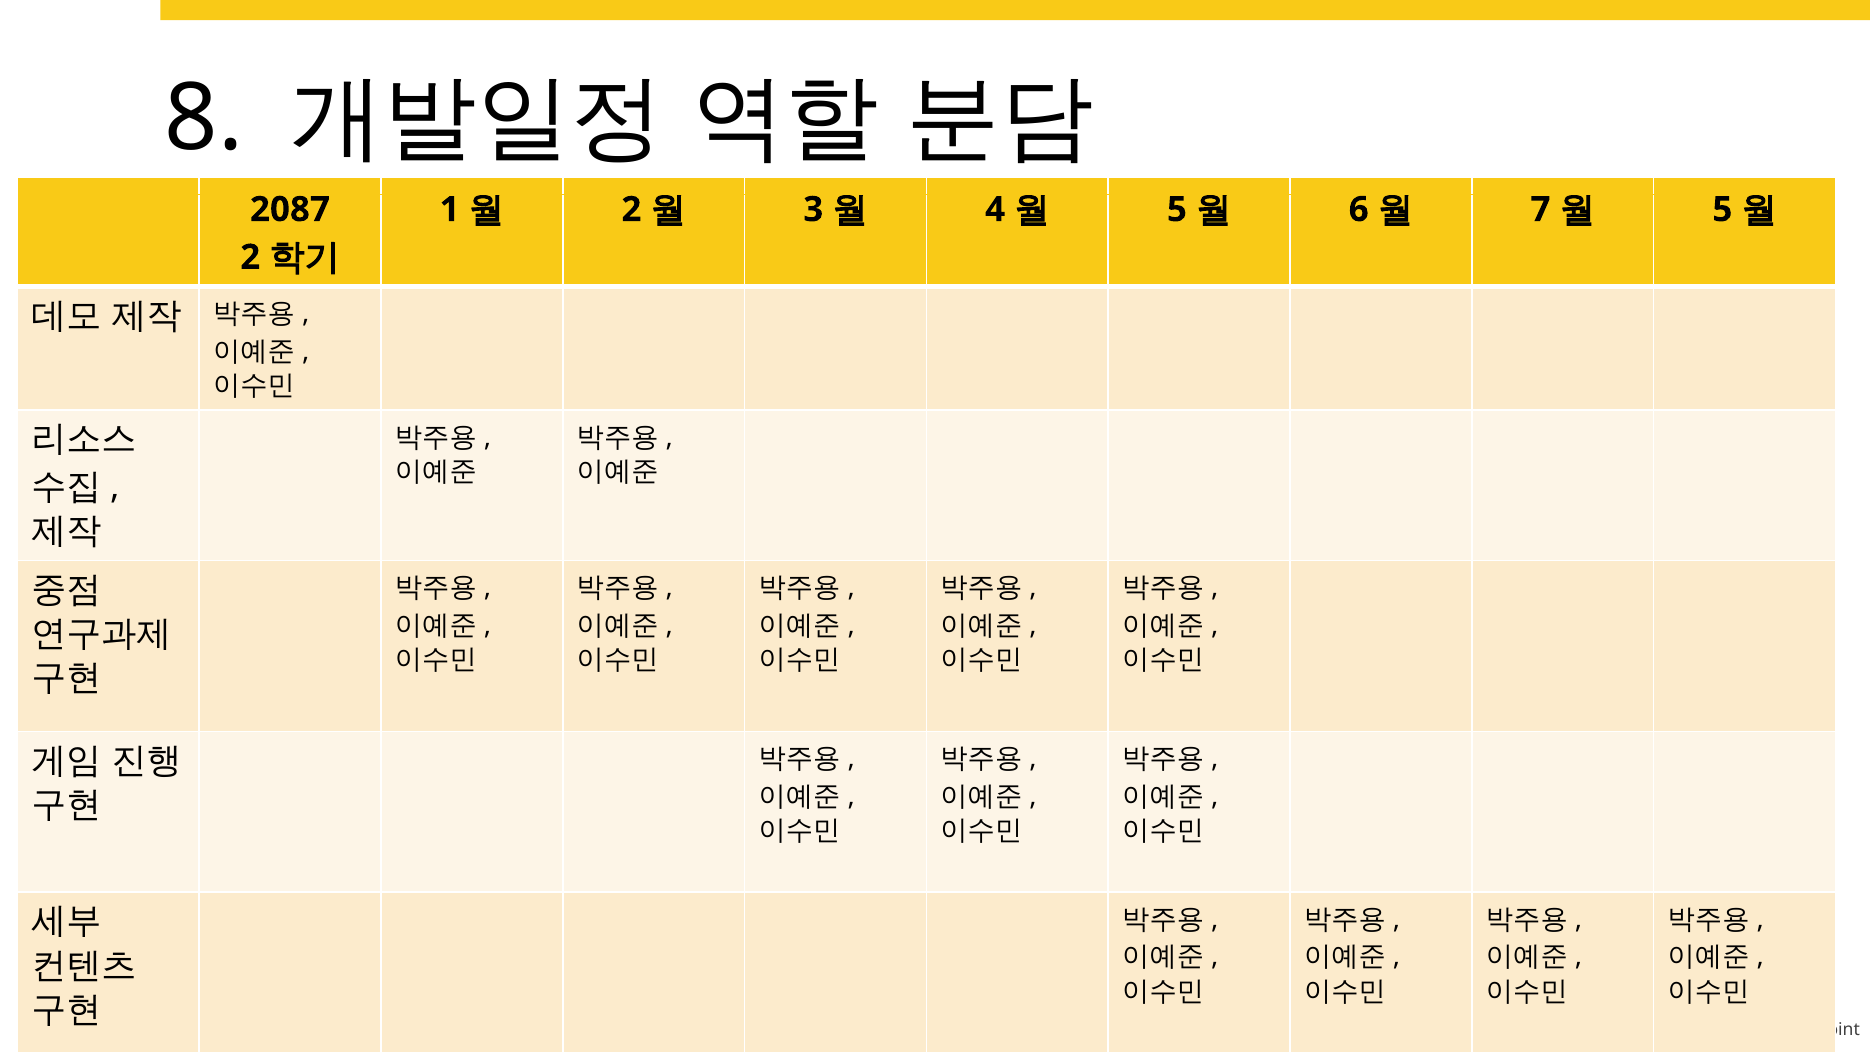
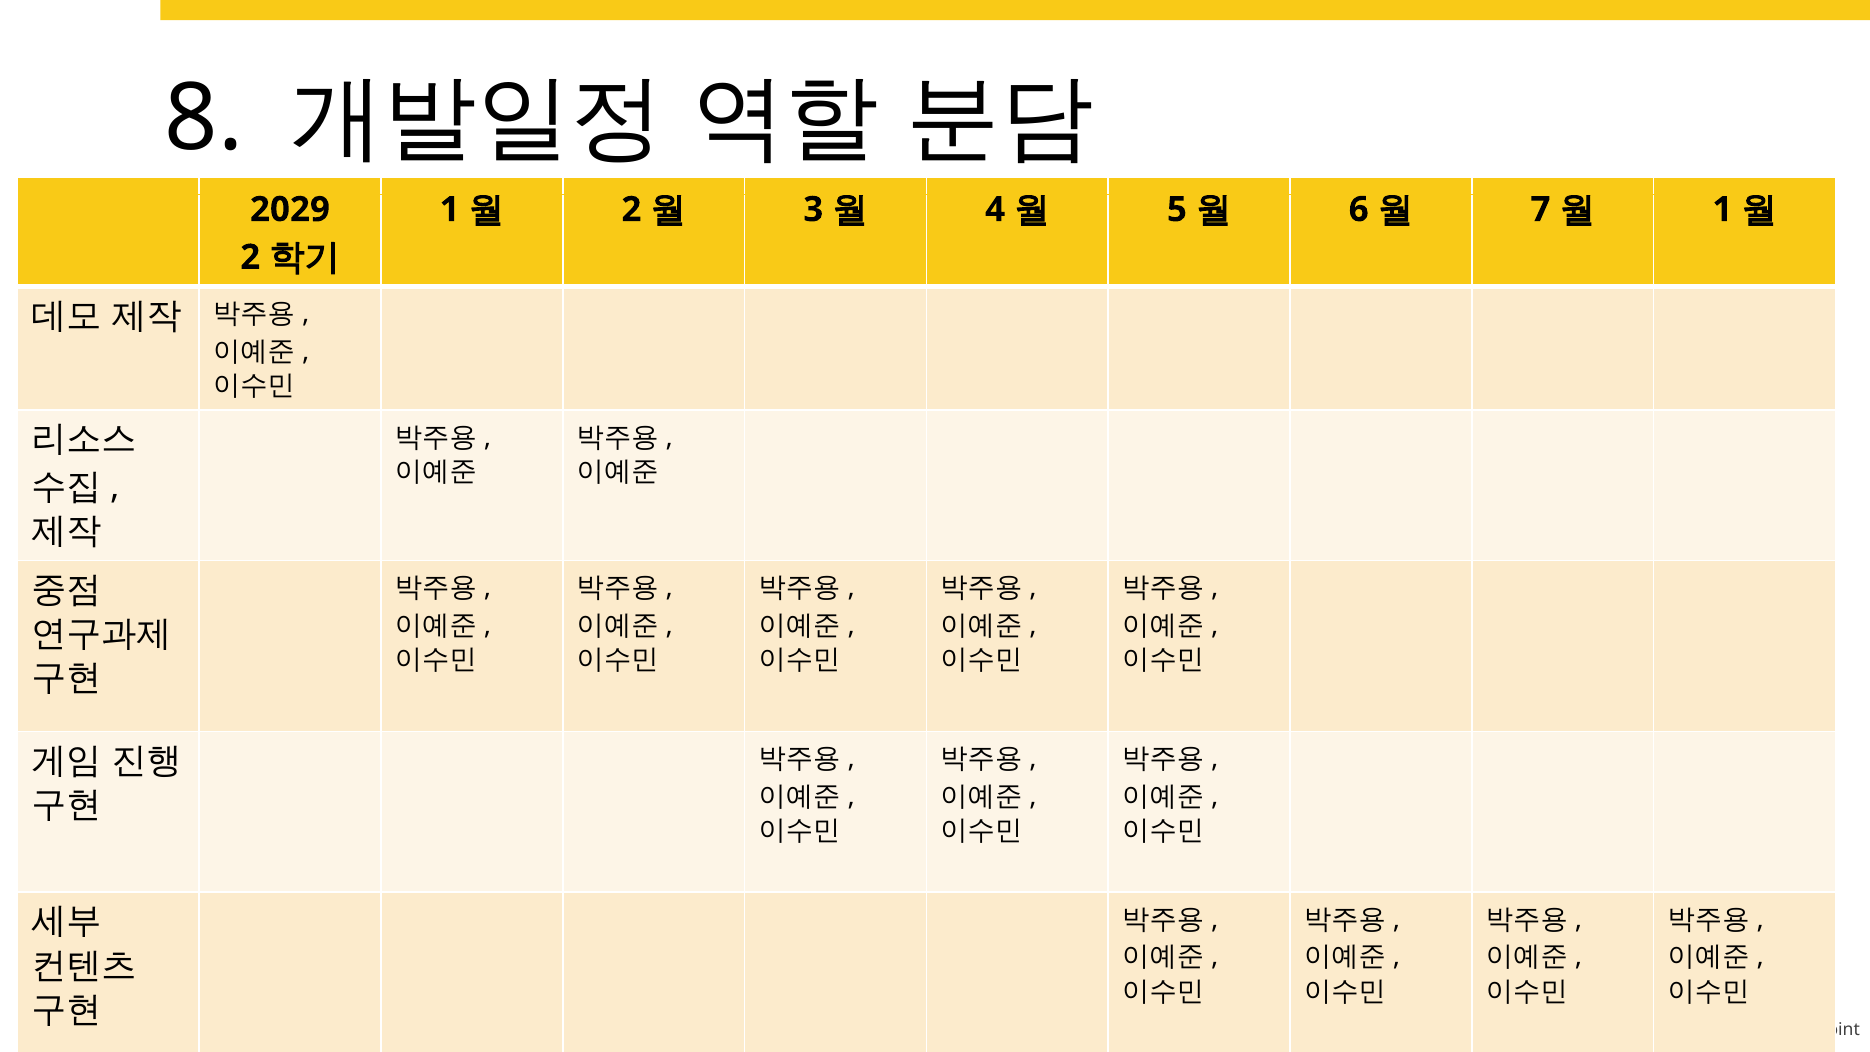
2087: 2087 -> 2029 (290, 210)
5: 5 -> 1 (1722, 210)
